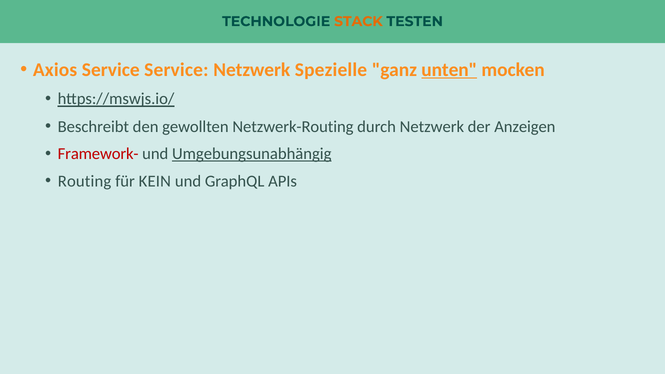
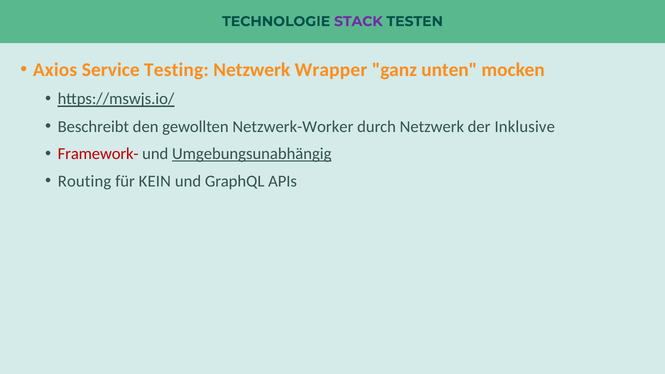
STACK colour: orange -> purple (358, 21)
Service Service: Service -> Testing (176, 70)
Spezielle: Spezielle -> Wrapper (331, 70)
unten underline: present -> none (449, 70)
Netzwerk-Routing: Netzwerk-Routing -> Netzwerk-Worker (293, 127)
Anzeigen: Anzeigen -> Inklusive (525, 127)
